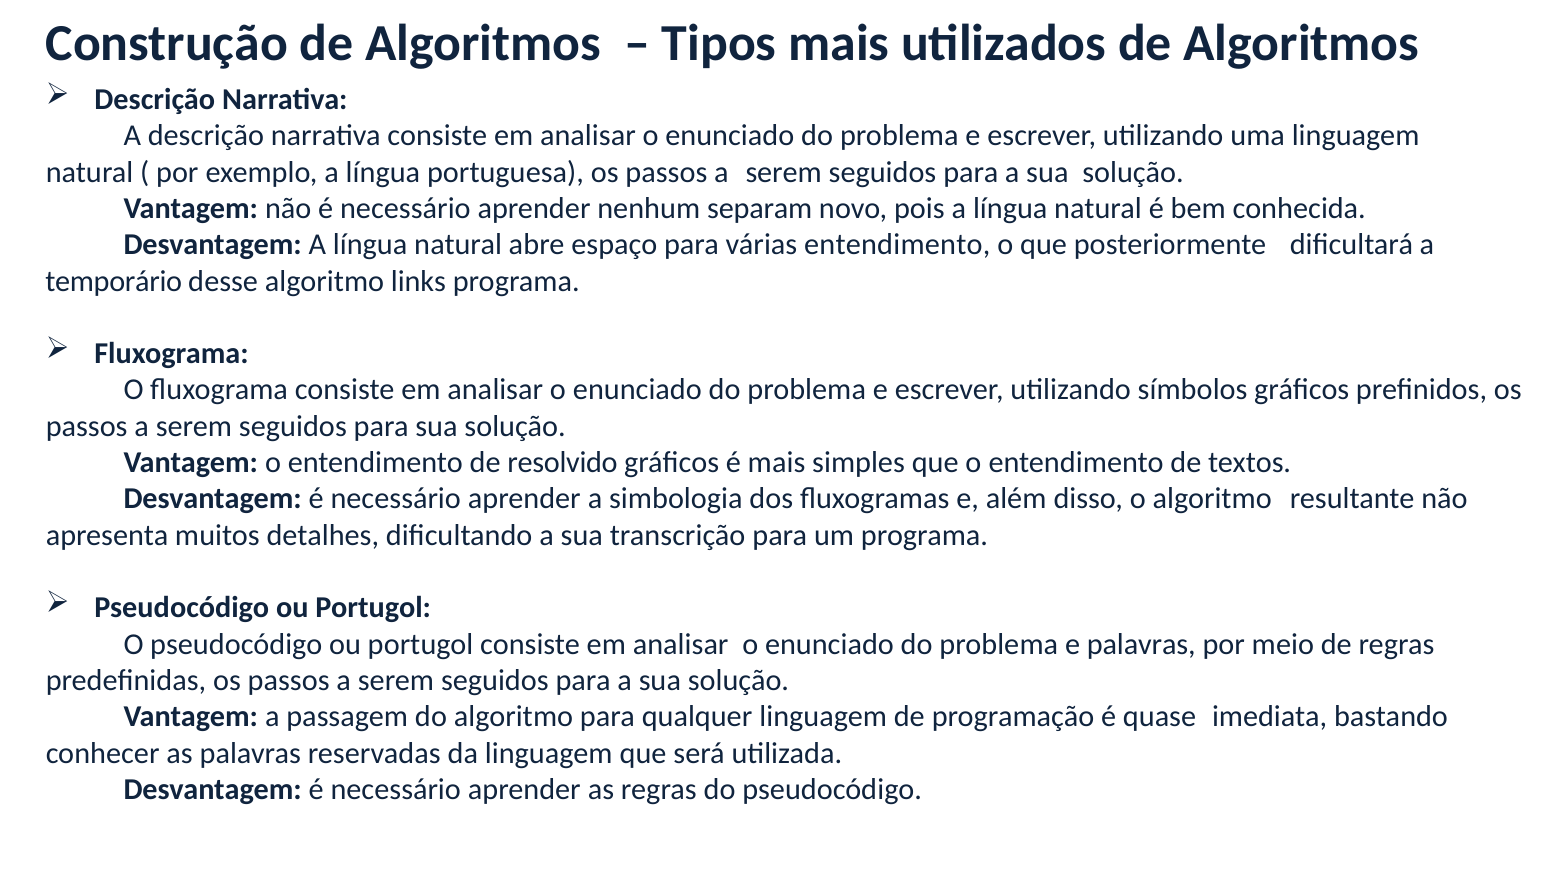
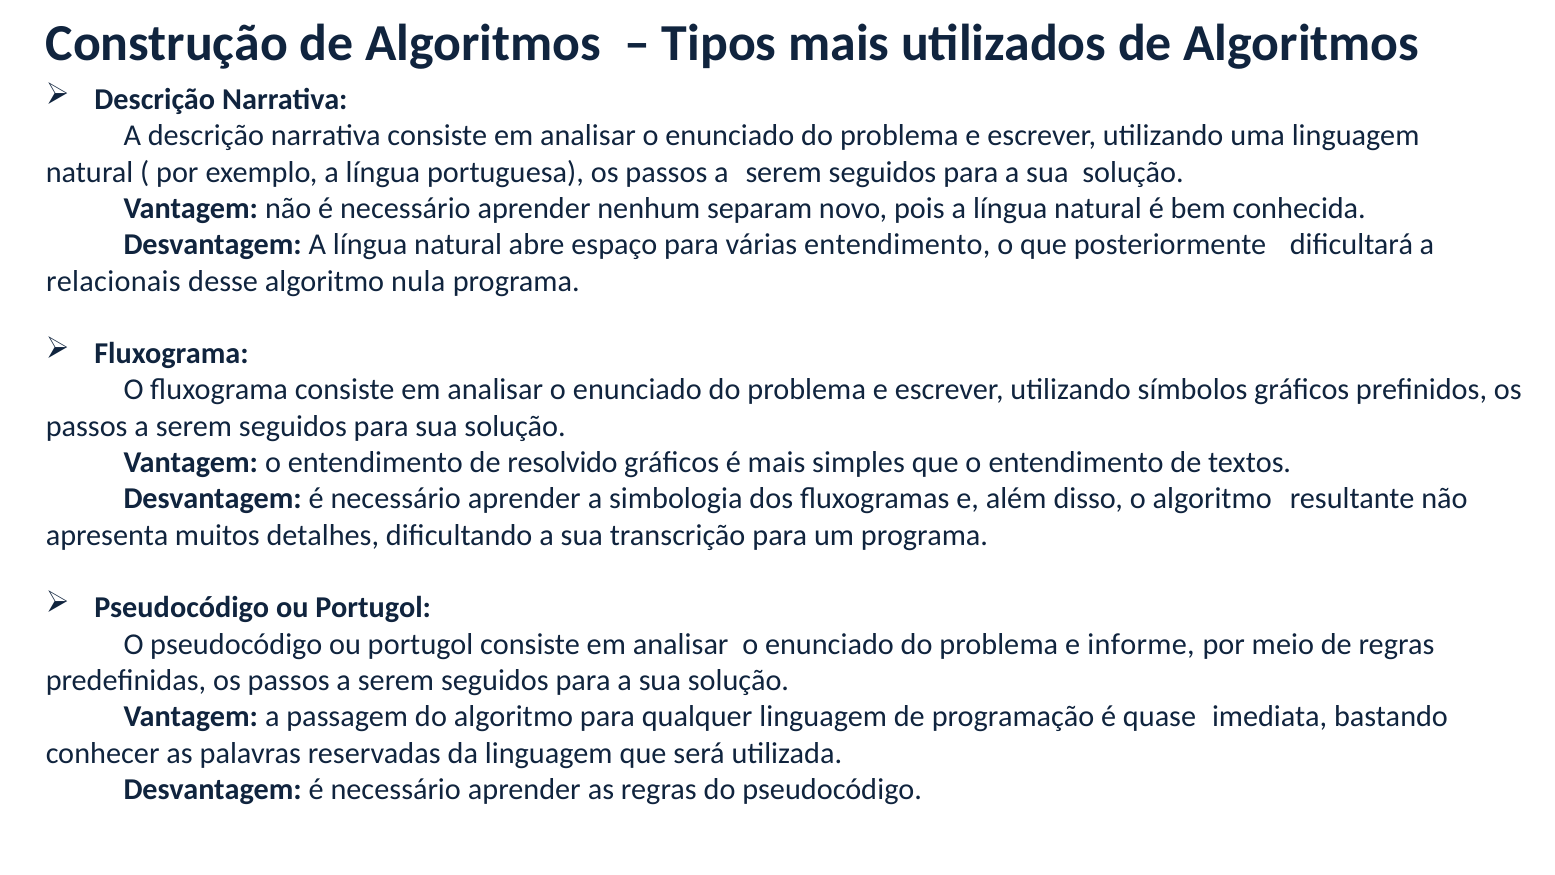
temporário: temporário -> relacionais (113, 281)
links: links -> nula (418, 281)
e palavras: palavras -> informe (1141, 644)
